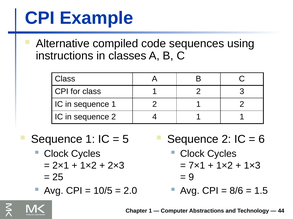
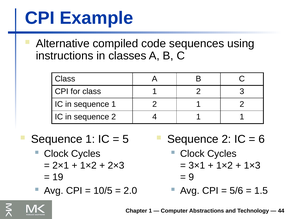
7×1: 7×1 -> 3×1 (197, 166)
25: 25 -> 19 (58, 178)
8/6: 8/6 -> 5/6 (236, 191)
